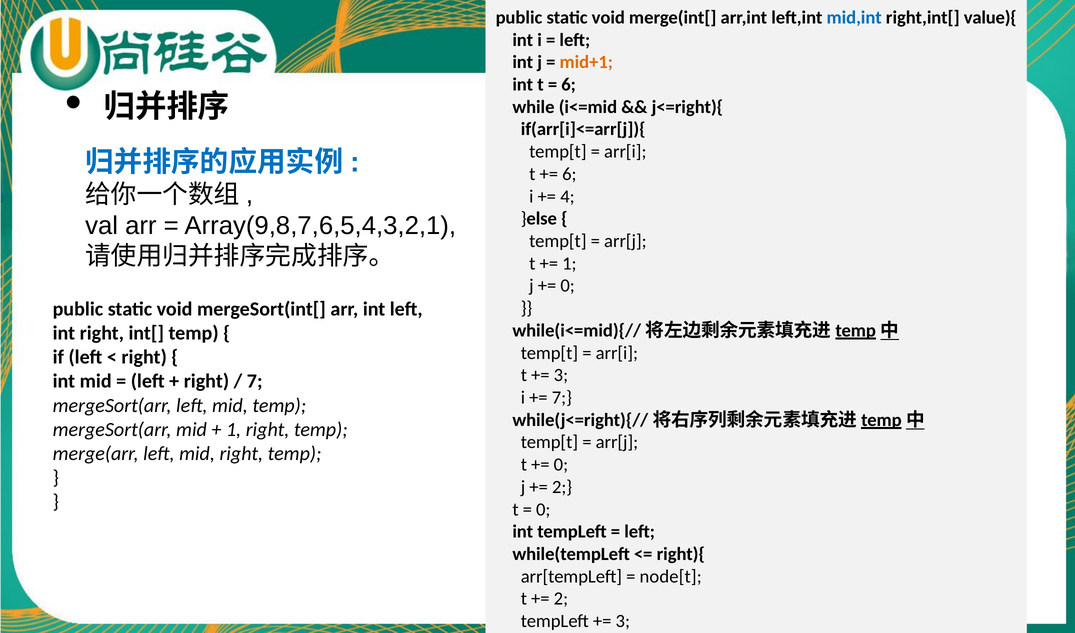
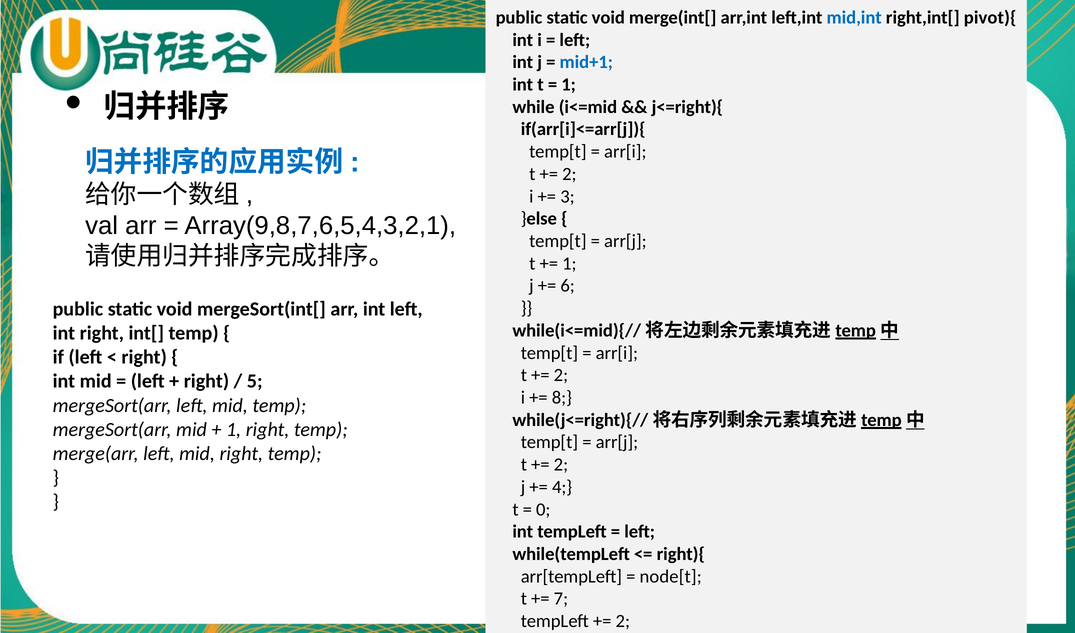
value){: value){ -> pivot){ (990, 18)
mid+1 colour: orange -> blue (586, 62)
6: 6 -> 1 (569, 85)
6: 6 -> 2 (569, 174)
4: 4 -> 3 (567, 196)
0: 0 -> 6 (568, 286)
3: 3 -> 2 (561, 375)
7: 7 -> 5 (255, 381)
7: 7 -> 8 (562, 397)
0: 0 -> 2 (561, 465)
2: 2 -> 4 (562, 487)
2: 2 -> 7 (561, 599)
3: 3 -> 2 (623, 621)
